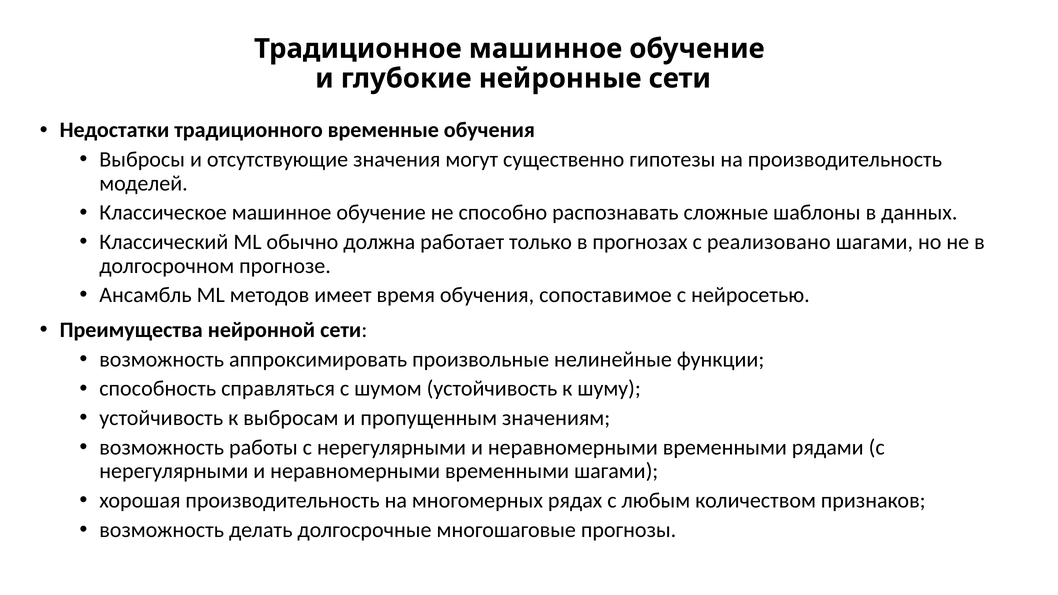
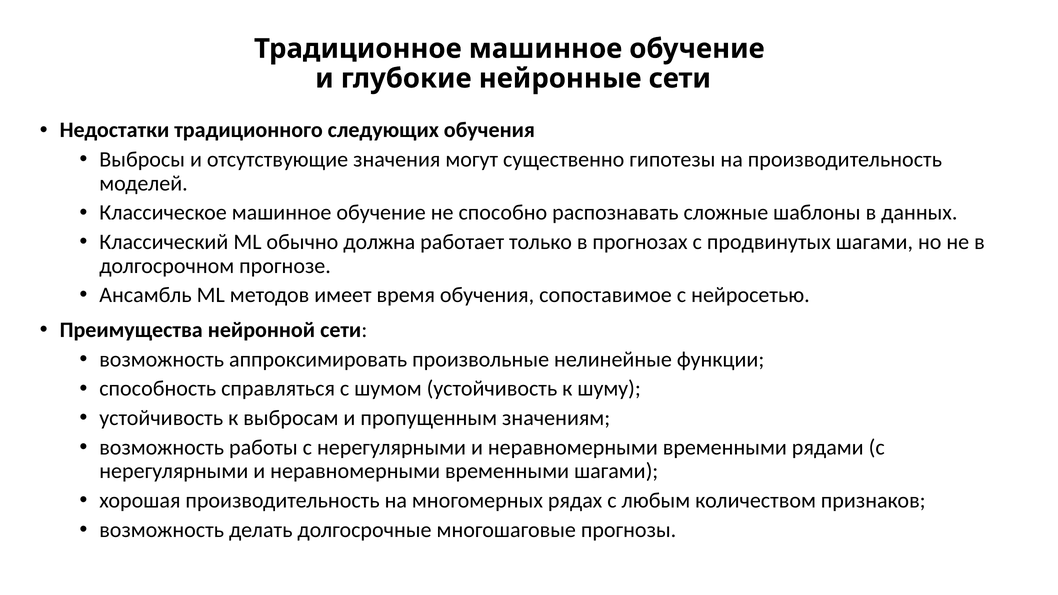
временные: временные -> следующих (383, 130)
реализовано: реализовано -> продвинутых (769, 242)
